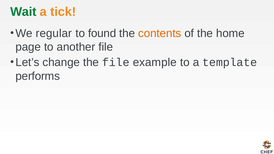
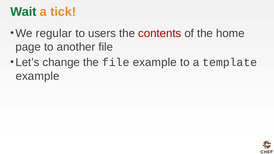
found: found -> users (102, 33)
contents colour: orange -> red (160, 33)
performs: performs -> example (38, 76)
